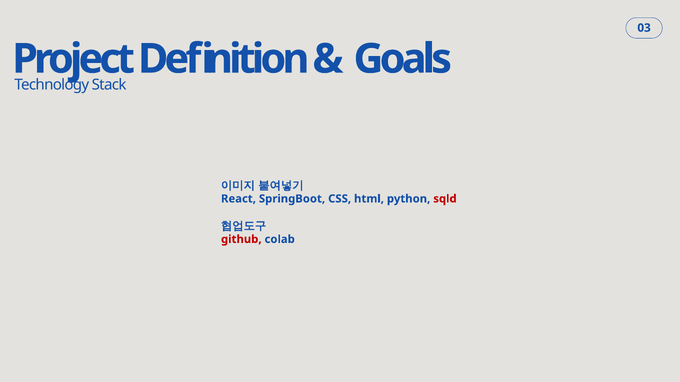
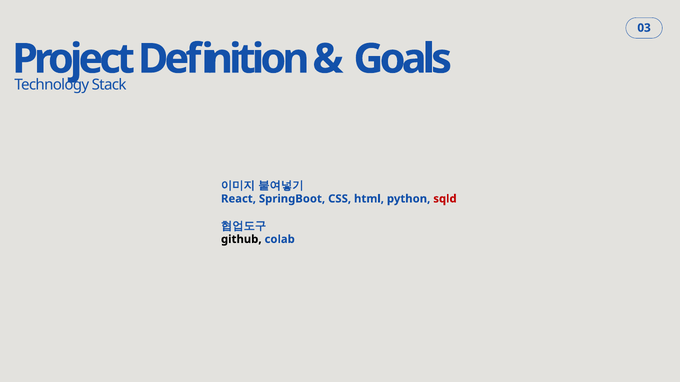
github colour: red -> black (241, 240)
